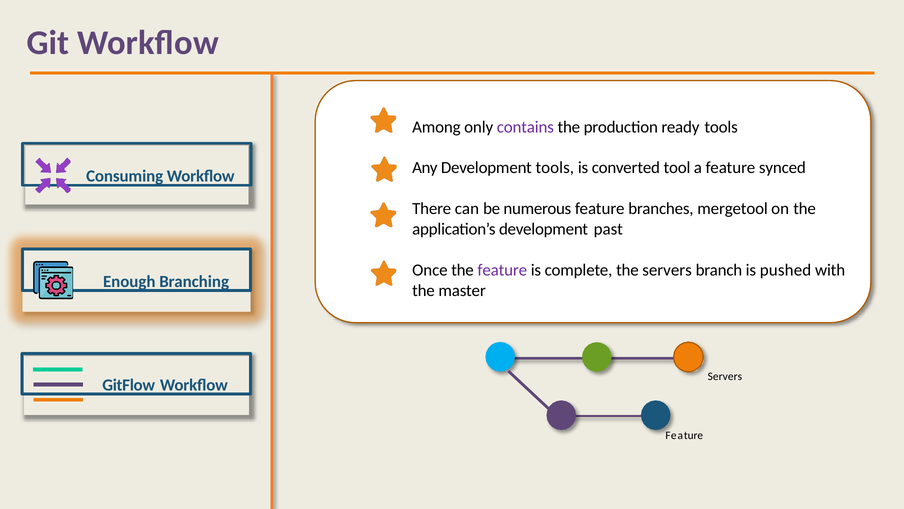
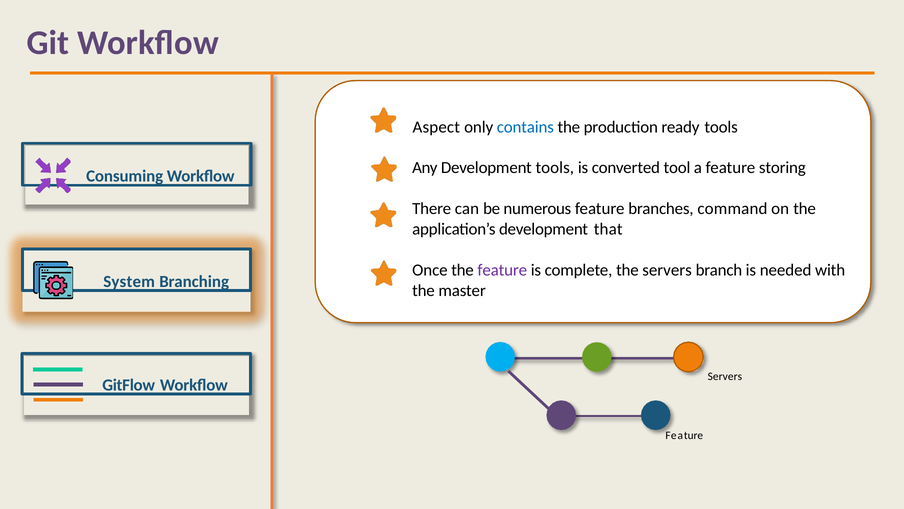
Among: Among -> Aspect (436, 127)
contains colour: purple -> blue (525, 127)
synced: synced -> storing (782, 168)
mergetool: mergetool -> command (732, 208)
past: past -> that (608, 229)
pushed: pushed -> needed (786, 270)
Enough: Enough -> System (129, 281)
